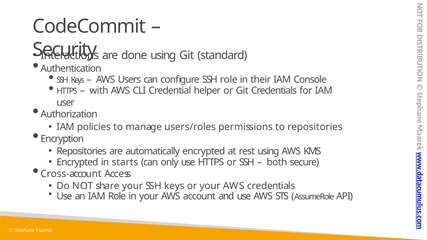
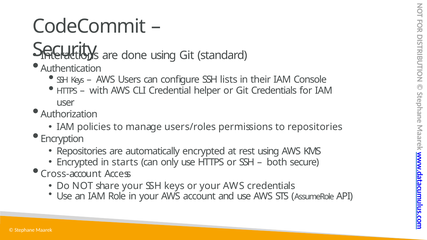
SSH role: role -> lists (229, 80)
